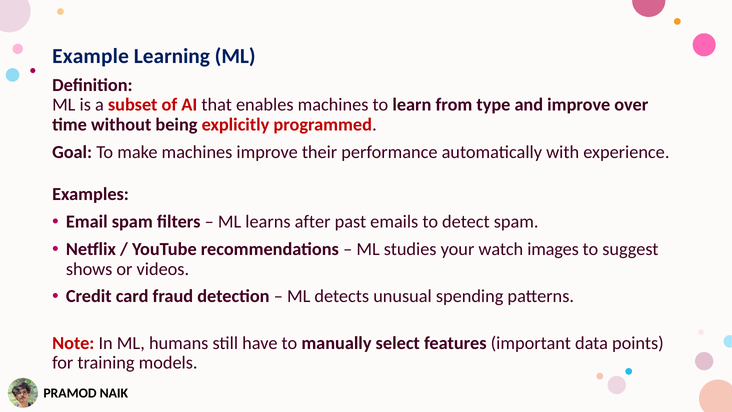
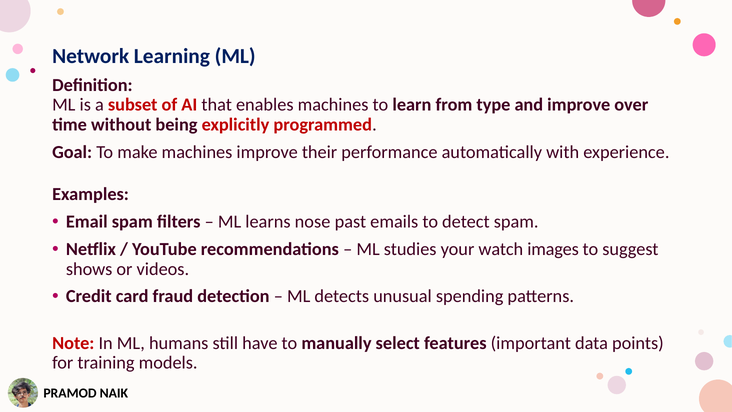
Example: Example -> Network (91, 56)
after: after -> nose (313, 222)
